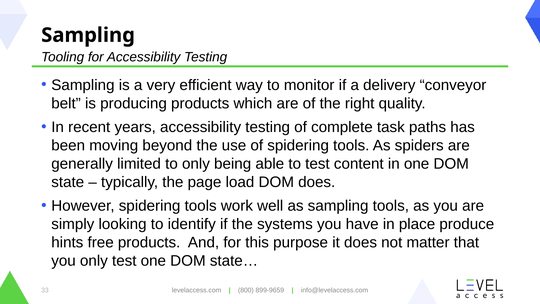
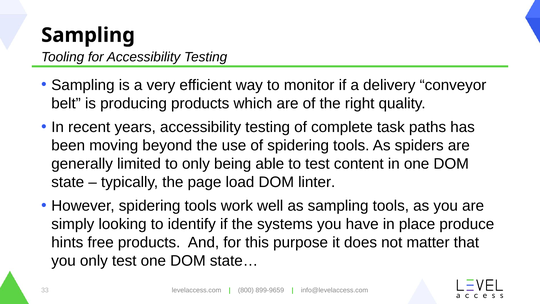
DOM does: does -> linter (317, 182)
